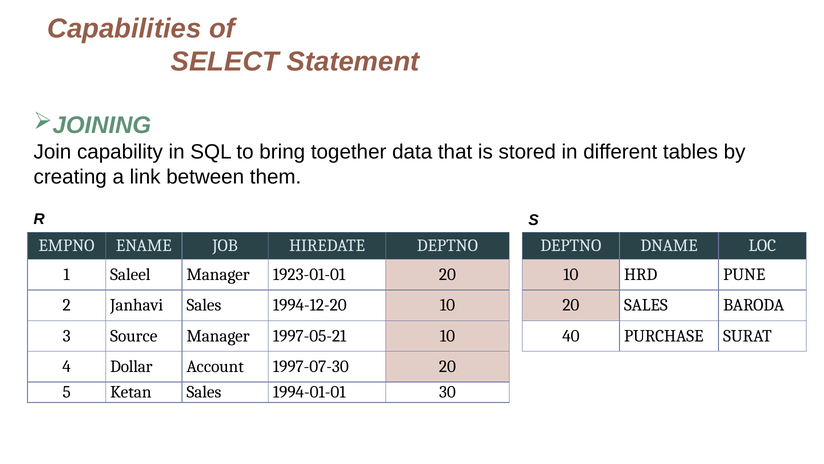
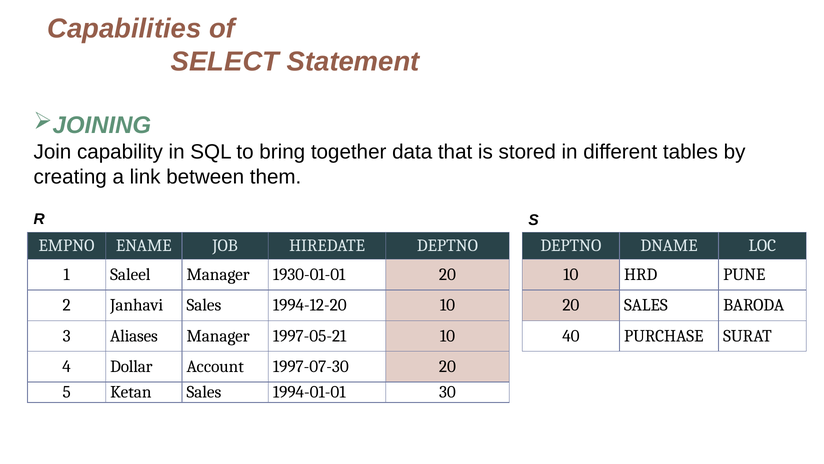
1923-01-01: 1923-01-01 -> 1930-01-01 (309, 274)
Source: Source -> Aliases (134, 335)
